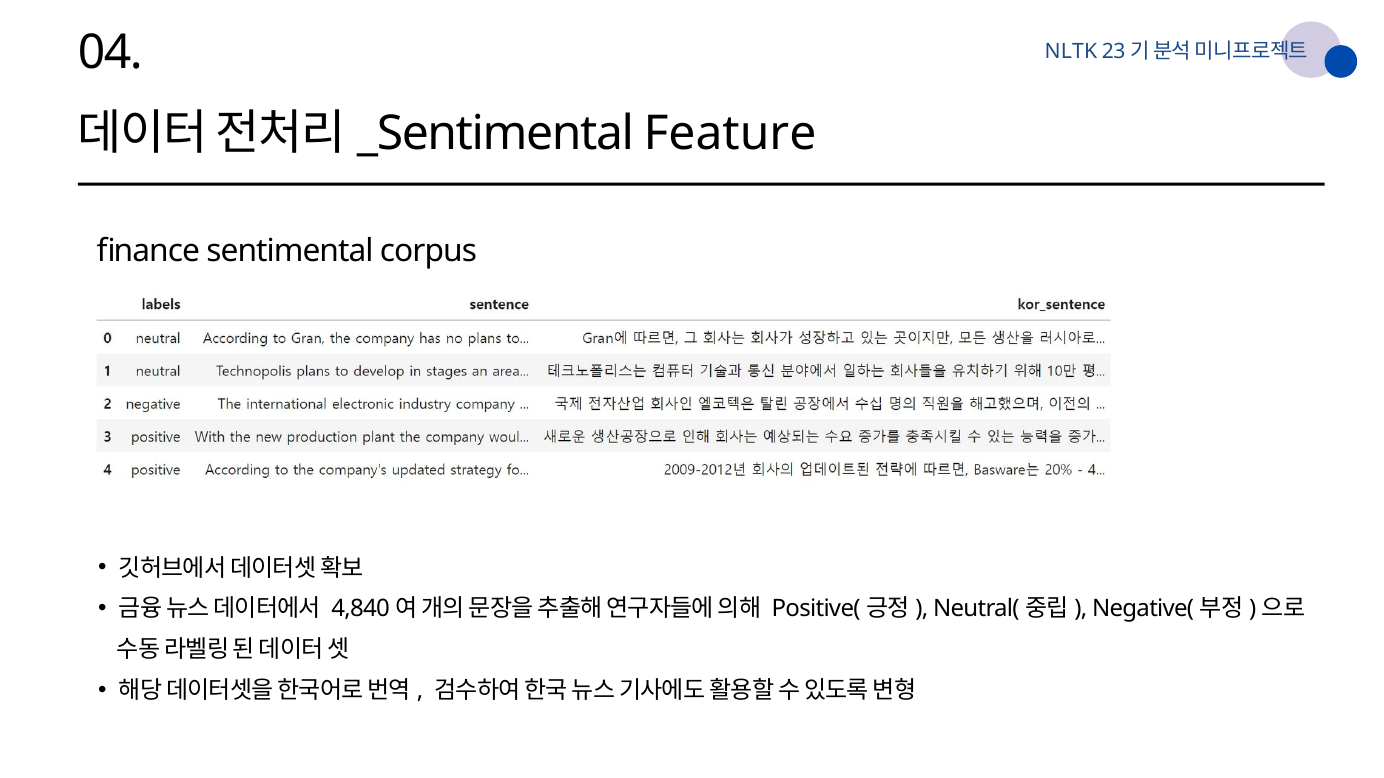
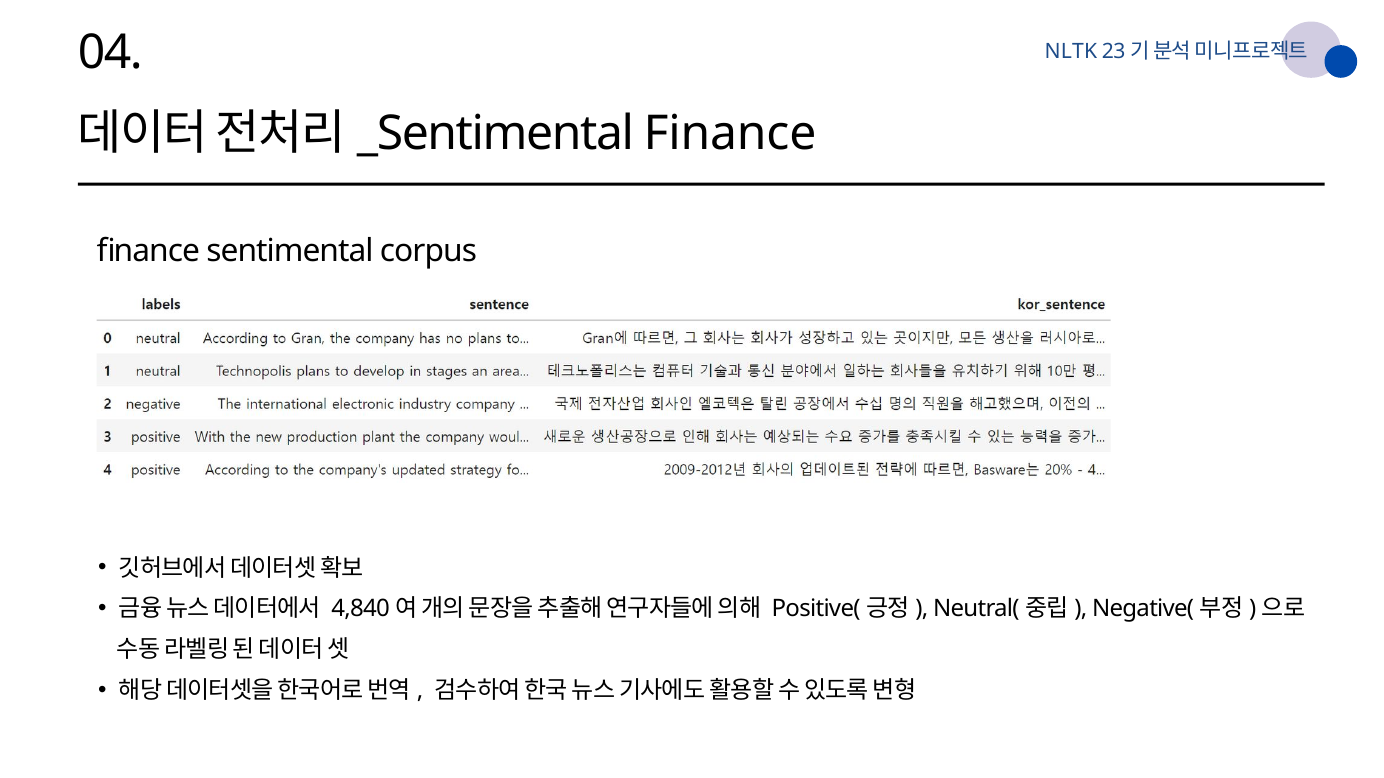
Feature: Feature -> Finance (730, 134)
